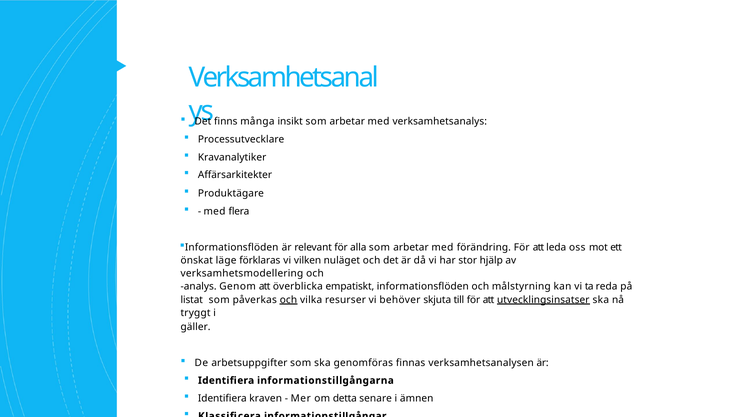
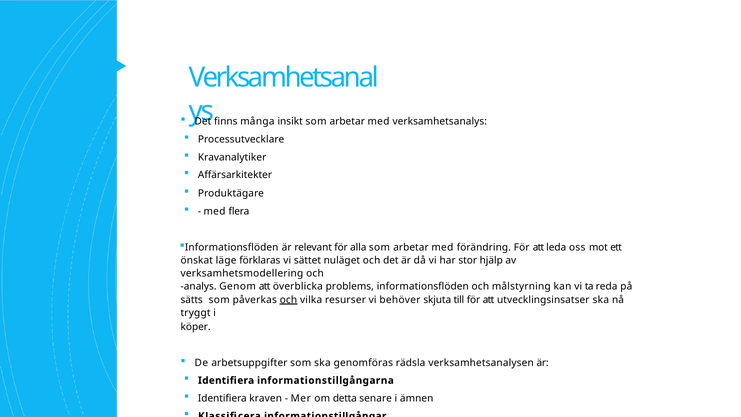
vilken: vilken -> sättet (308, 260)
empatiskt: empatiskt -> problems (350, 286)
listat: listat -> sätts (192, 300)
utvecklingsinsatser underline: present -> none (543, 300)
gäller: gäller -> köper (196, 327)
finnas: finnas -> rädsla (411, 363)
